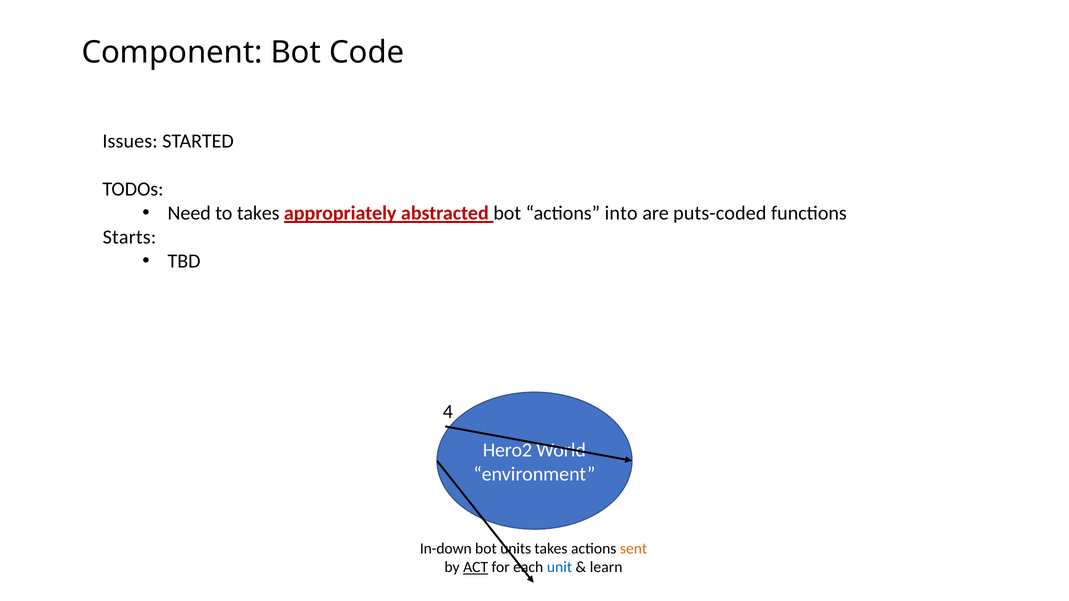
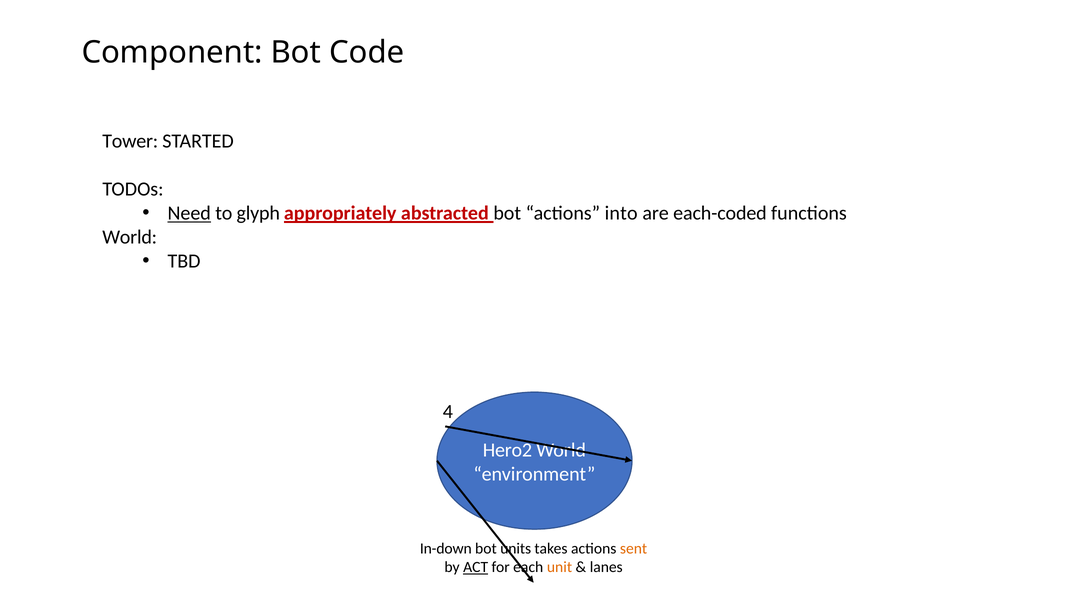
Issues: Issues -> Tower (130, 141)
Need underline: none -> present (189, 213)
to takes: takes -> glyph (258, 213)
puts-coded: puts-coded -> each-coded (720, 213)
Starts: Starts -> World (130, 237)
unit colour: blue -> orange (559, 568)
learn: learn -> lanes (606, 568)
